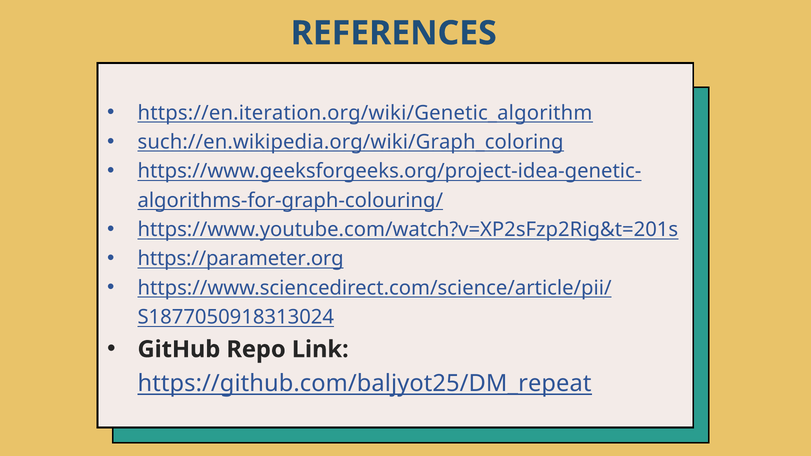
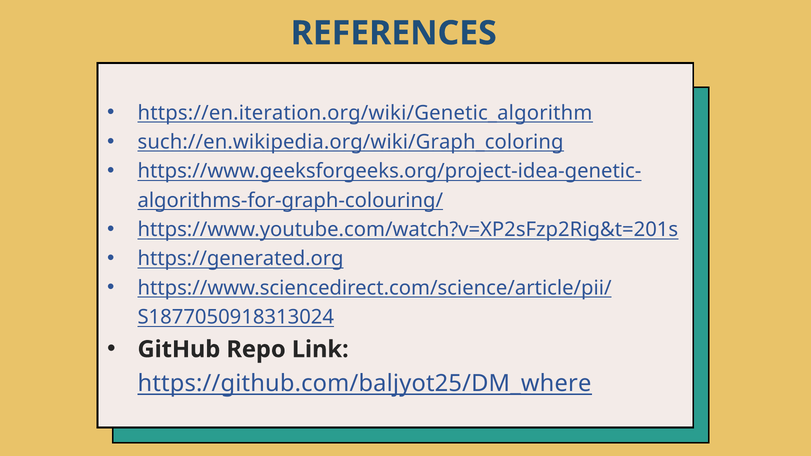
https://parameter.org: https://parameter.org -> https://generated.org (241, 259)
https://github.com/baljyot25/DM_repeat: https://github.com/baljyot25/DM_repeat -> https://github.com/baljyot25/DM_where (364, 384)
